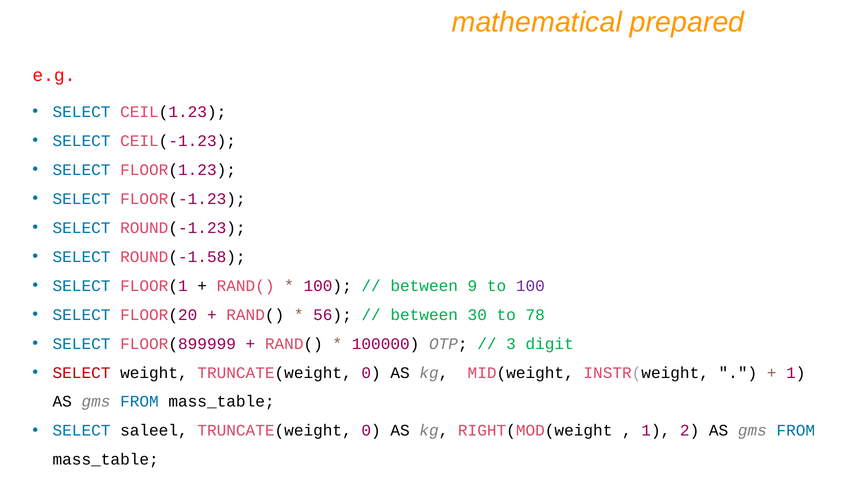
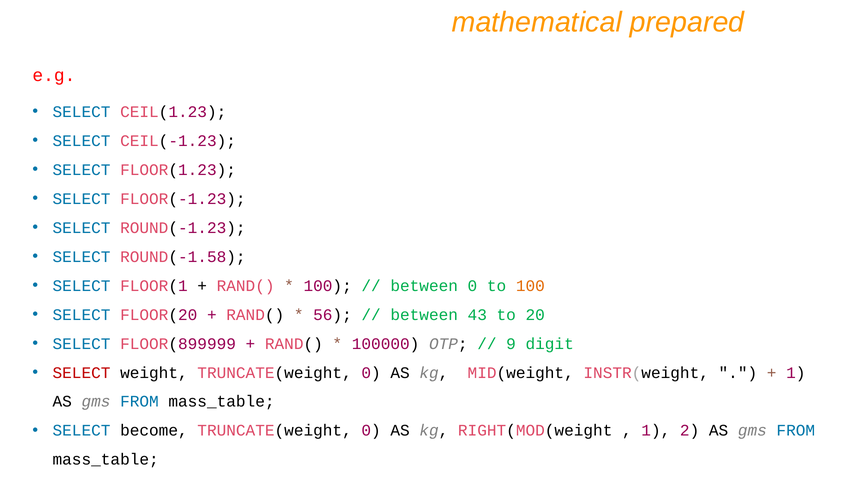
between 9: 9 -> 0 (472, 286)
100 colour: purple -> orange (530, 286)
30: 30 -> 43 (477, 314)
78: 78 -> 20 (535, 314)
3: 3 -> 9 (511, 343)
saleel: saleel -> become (154, 430)
